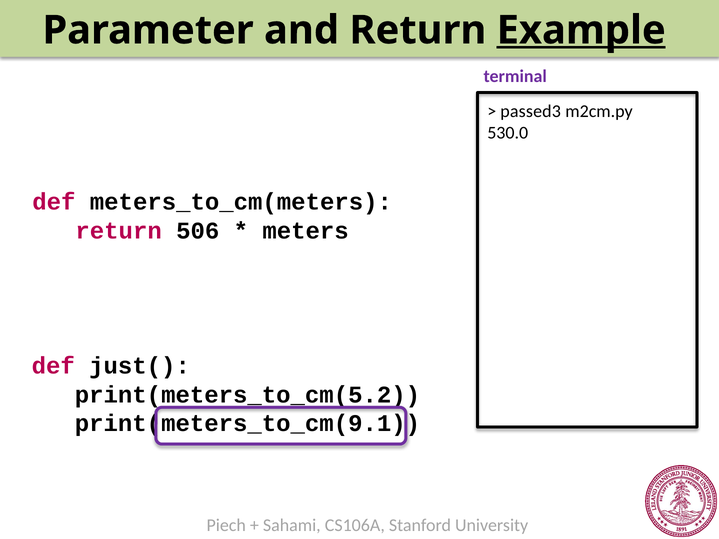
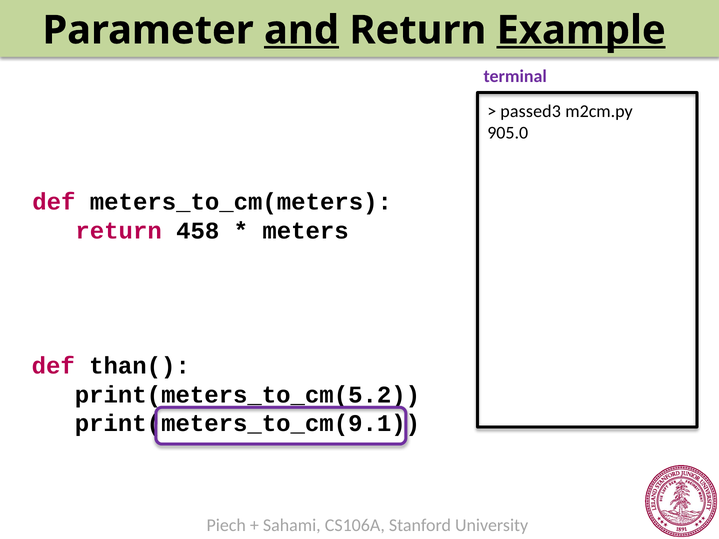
and underline: none -> present (302, 30)
530.0: 530.0 -> 905.0 (508, 133)
506: 506 -> 458 (198, 231)
just(: just( -> than( (140, 366)
